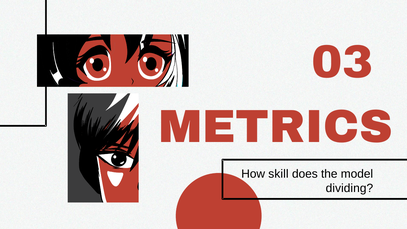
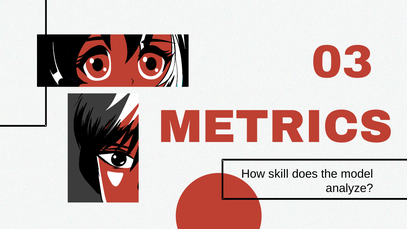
dividing: dividing -> analyze (349, 188)
